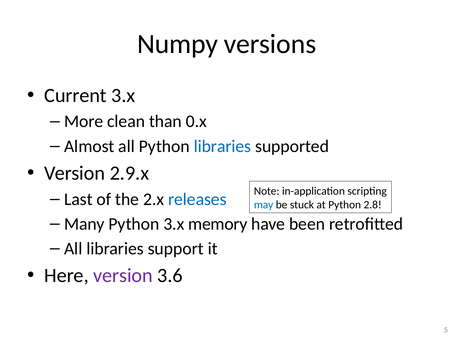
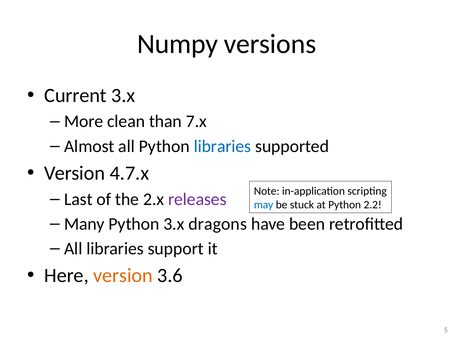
0.x: 0.x -> 7.x (196, 121)
2.9.x: 2.9.x -> 4.7.x (129, 173)
releases colour: blue -> purple (197, 199)
2.8: 2.8 -> 2.2 (373, 204)
memory: memory -> dragons (218, 224)
version colour: purple -> orange (123, 275)
